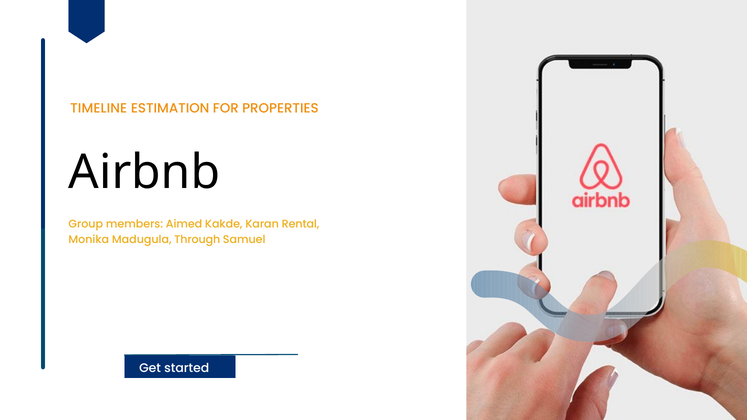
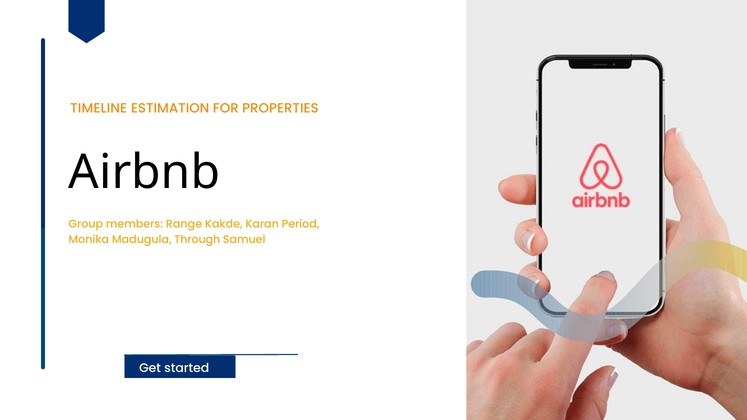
Aimed: Aimed -> Range (184, 224)
Rental: Rental -> Period (300, 224)
